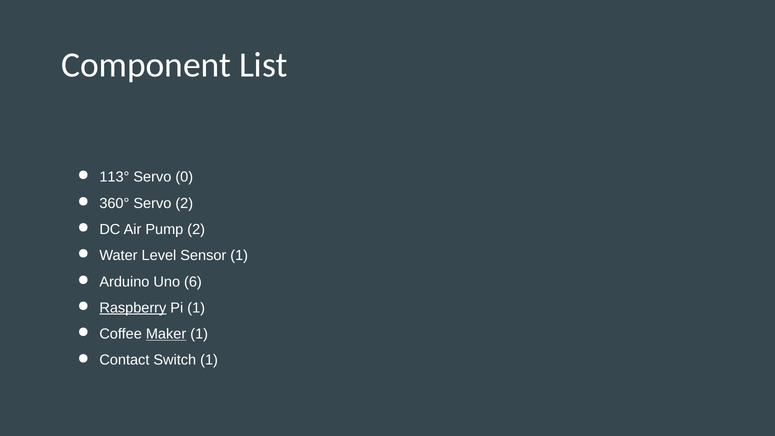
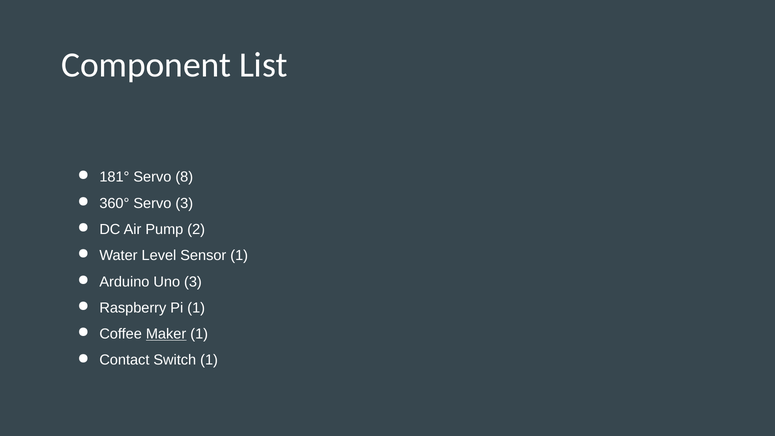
113°: 113° -> 181° (114, 177)
0: 0 -> 8 (184, 177)
Servo 2: 2 -> 3 (184, 203)
Uno 6: 6 -> 3 (193, 282)
Raspberry underline: present -> none (133, 308)
